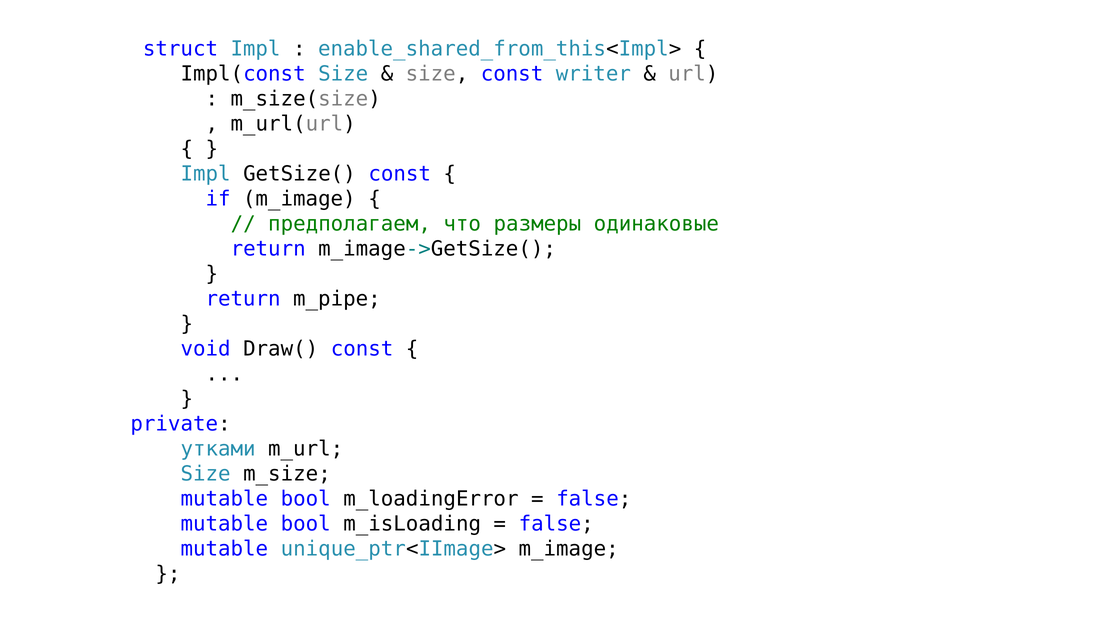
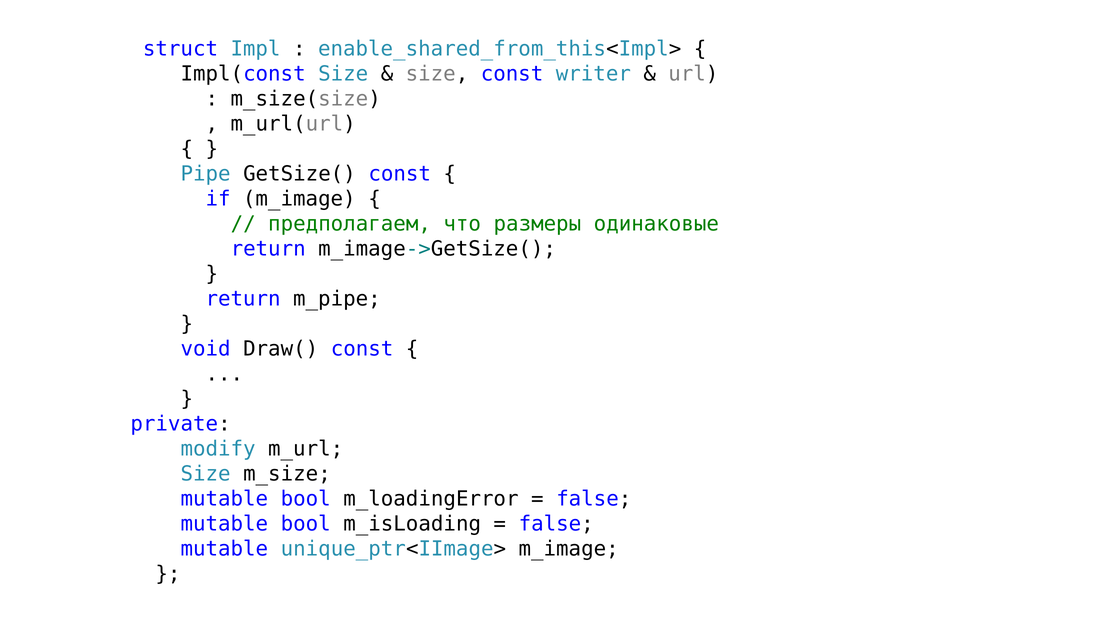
Impl: Impl -> Pipe (206, 173)
утками: утками -> modify (218, 448)
